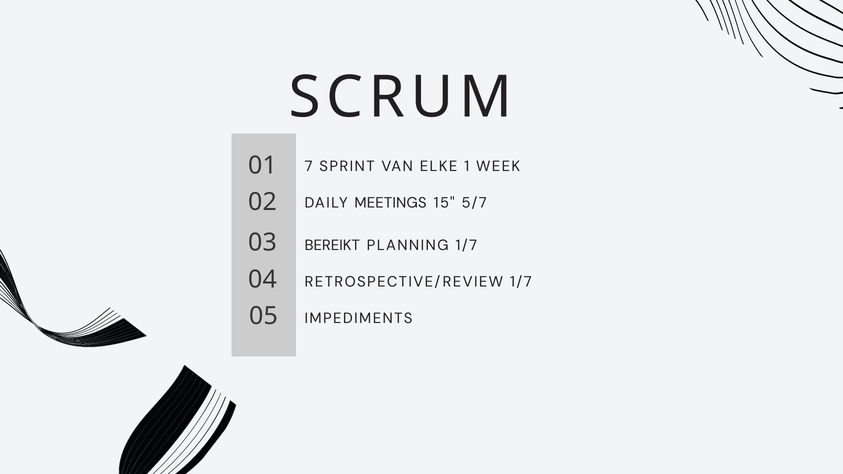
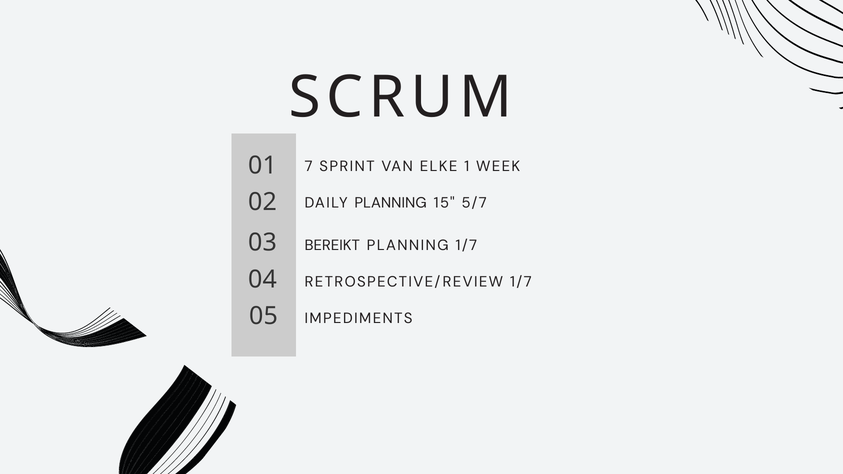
DAILY MEETINGS: MEETINGS -> PLANNING (391, 203)
